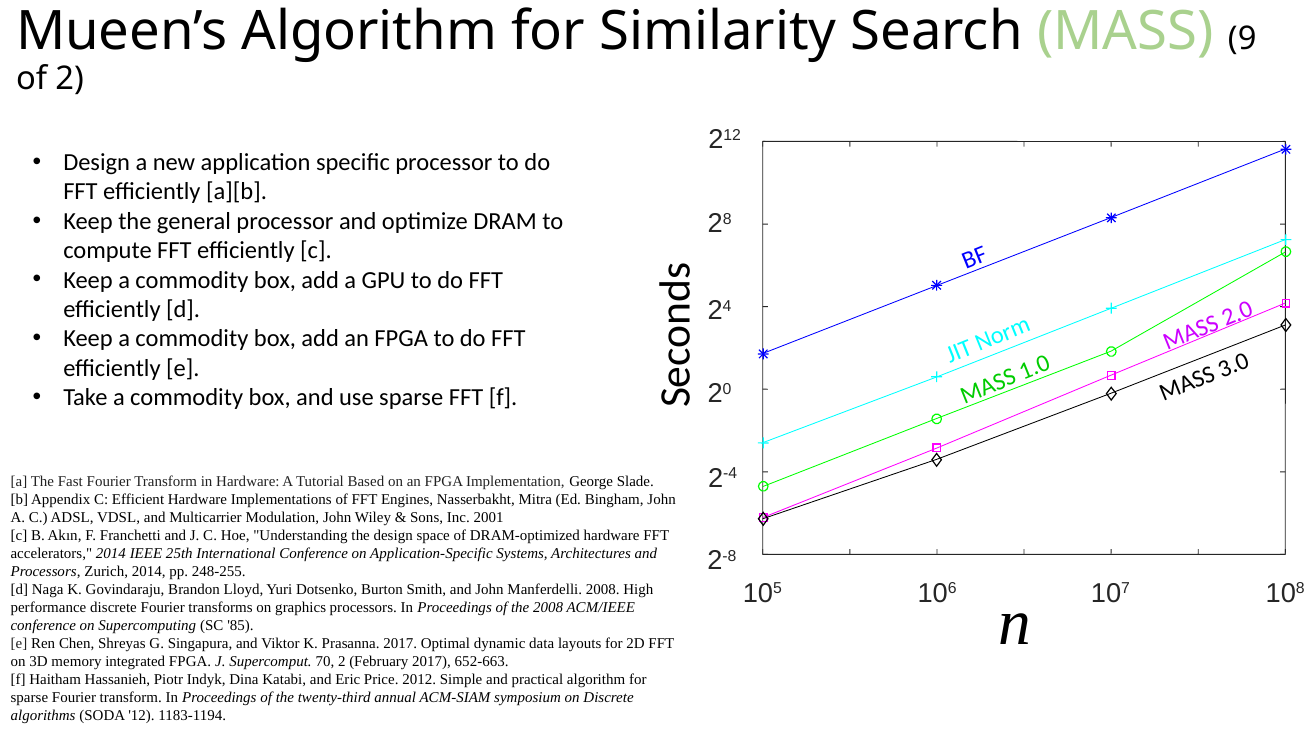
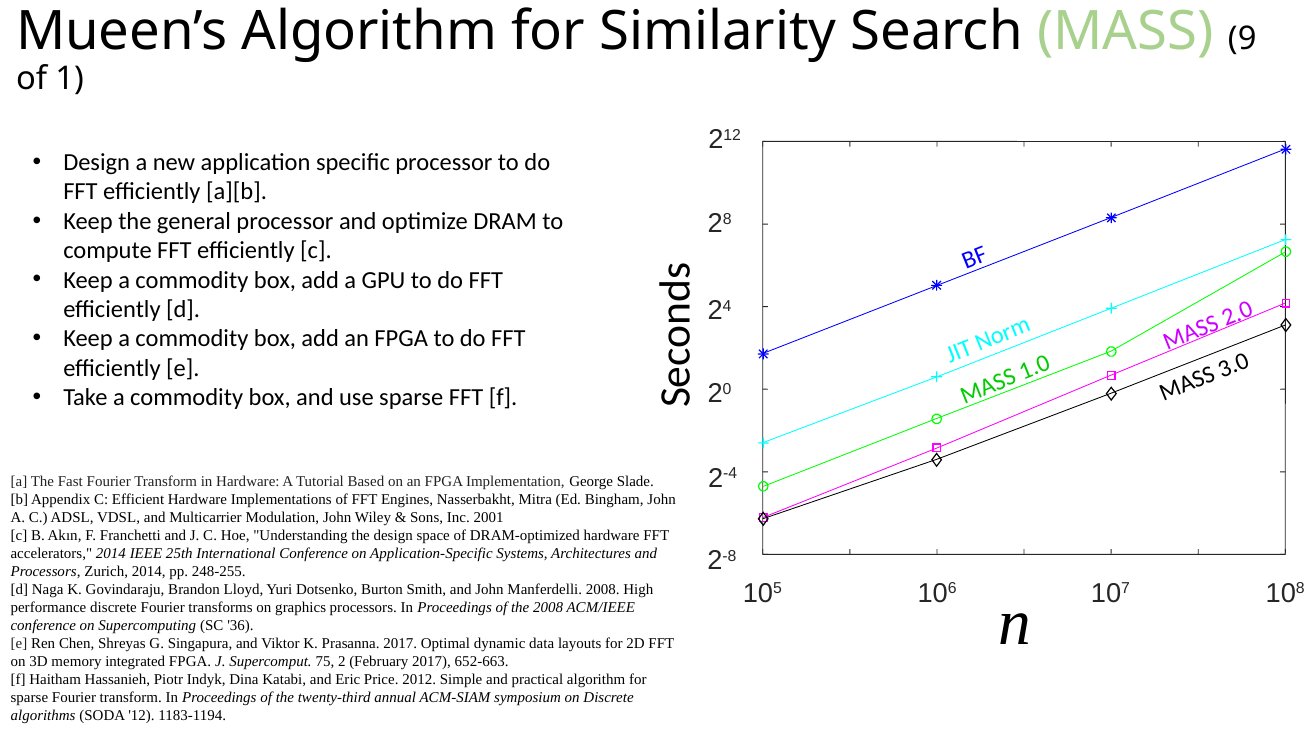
of 2: 2 -> 1 (70, 79)
85: 85 -> 36 (240, 625)
70: 70 -> 75 (325, 661)
